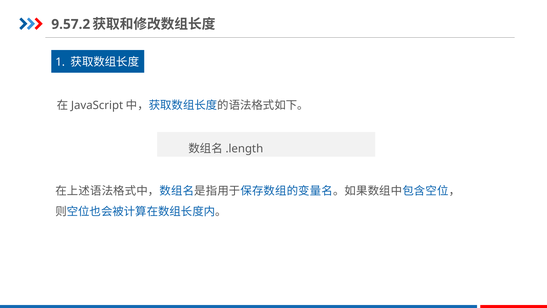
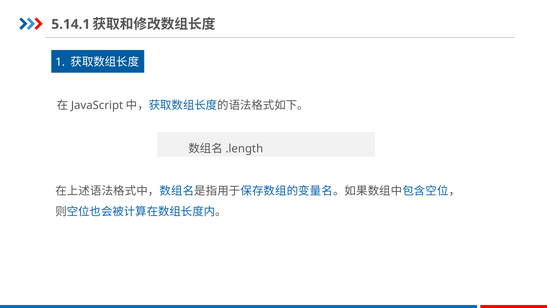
9.57.2: 9.57.2 -> 5.14.1 (71, 24)
